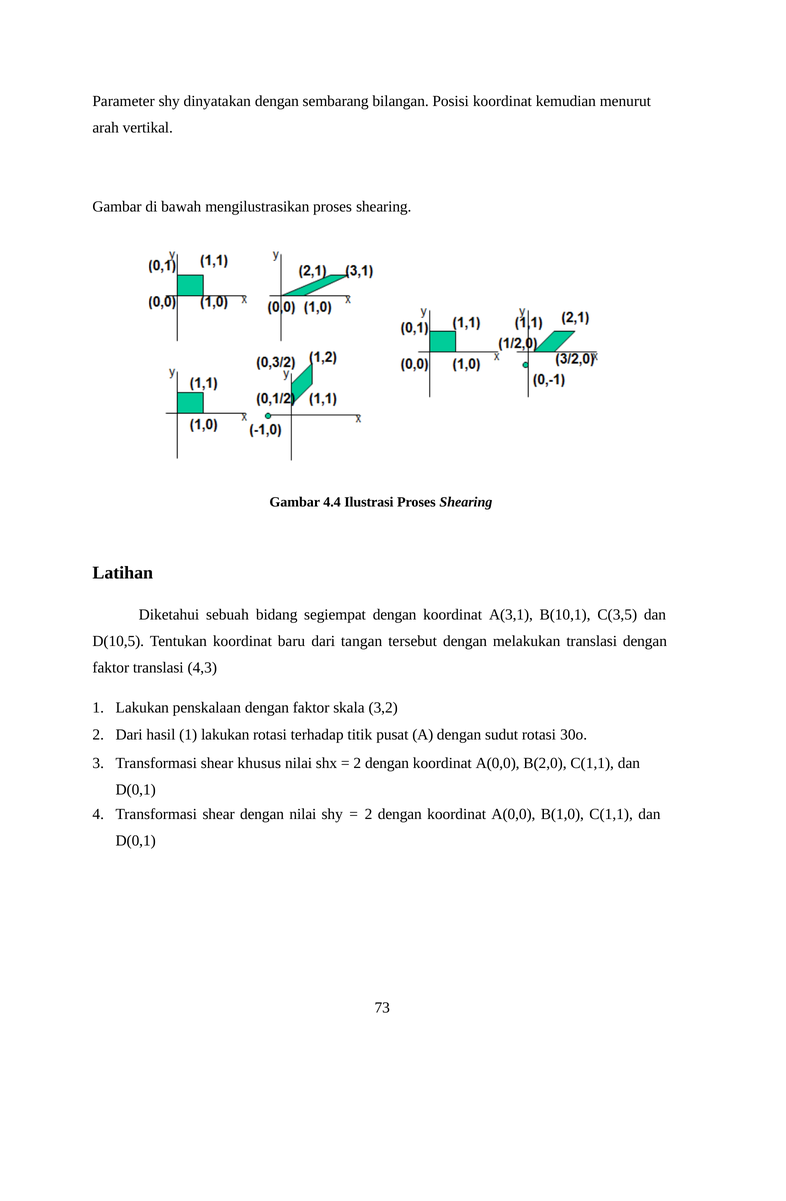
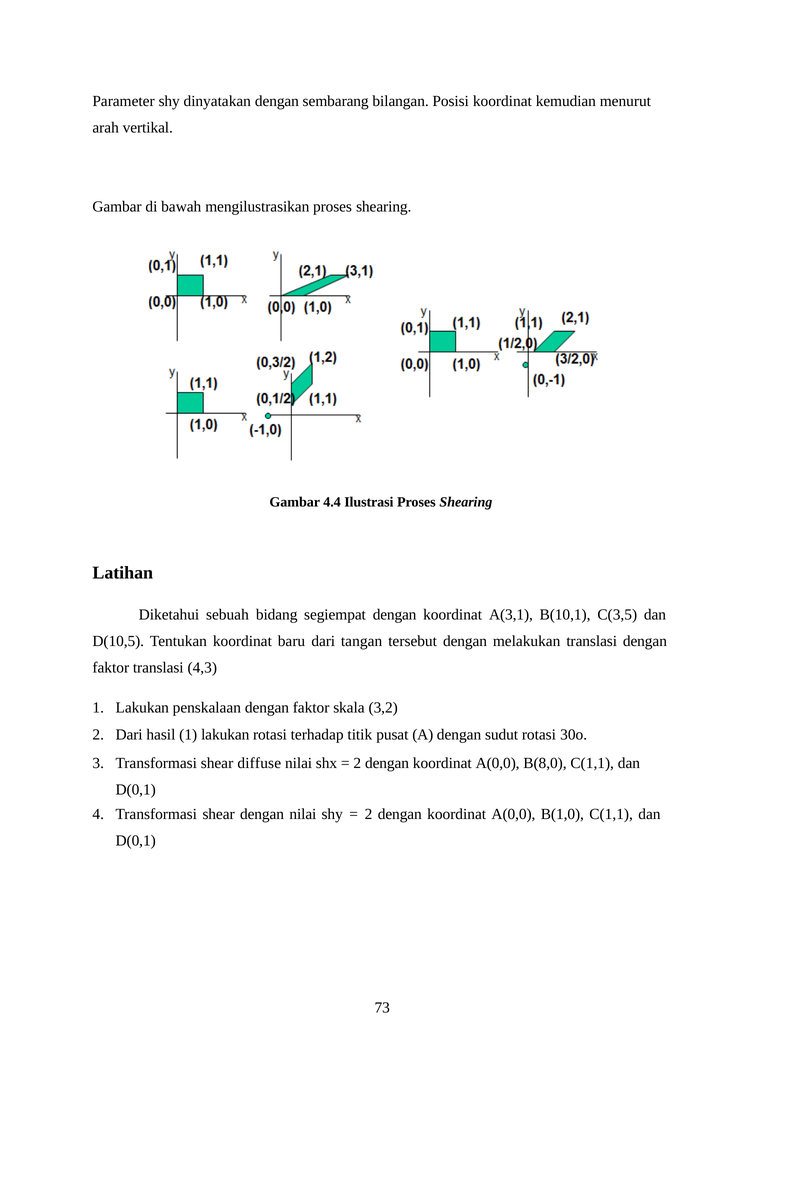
khusus: khusus -> diffuse (259, 764)
B(2,0: B(2,0 -> B(8,0 (545, 764)
